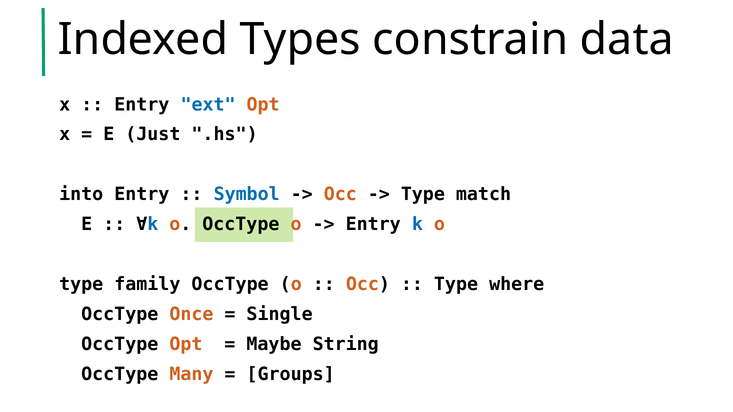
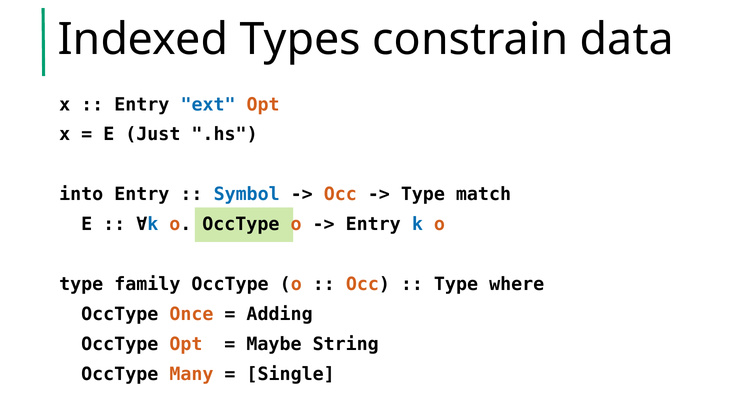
Single: Single -> Adding (280, 314)
Groups: Groups -> Single (291, 374)
